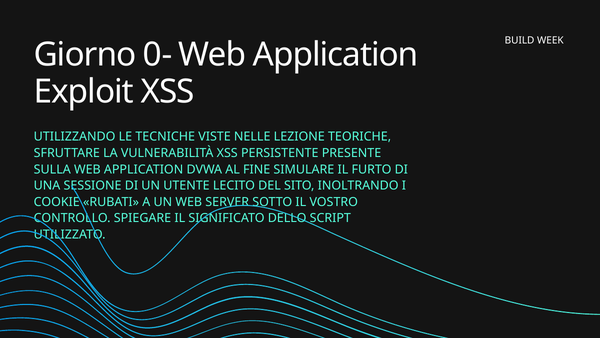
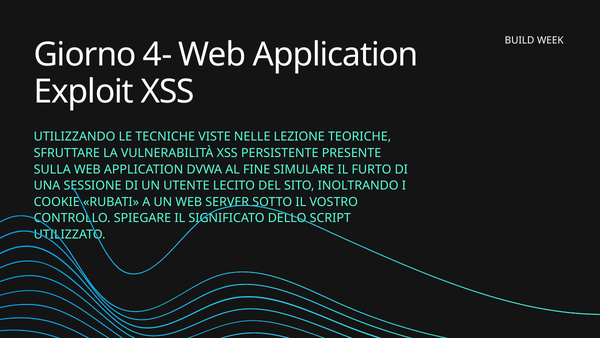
0-: 0- -> 4- (158, 55)
